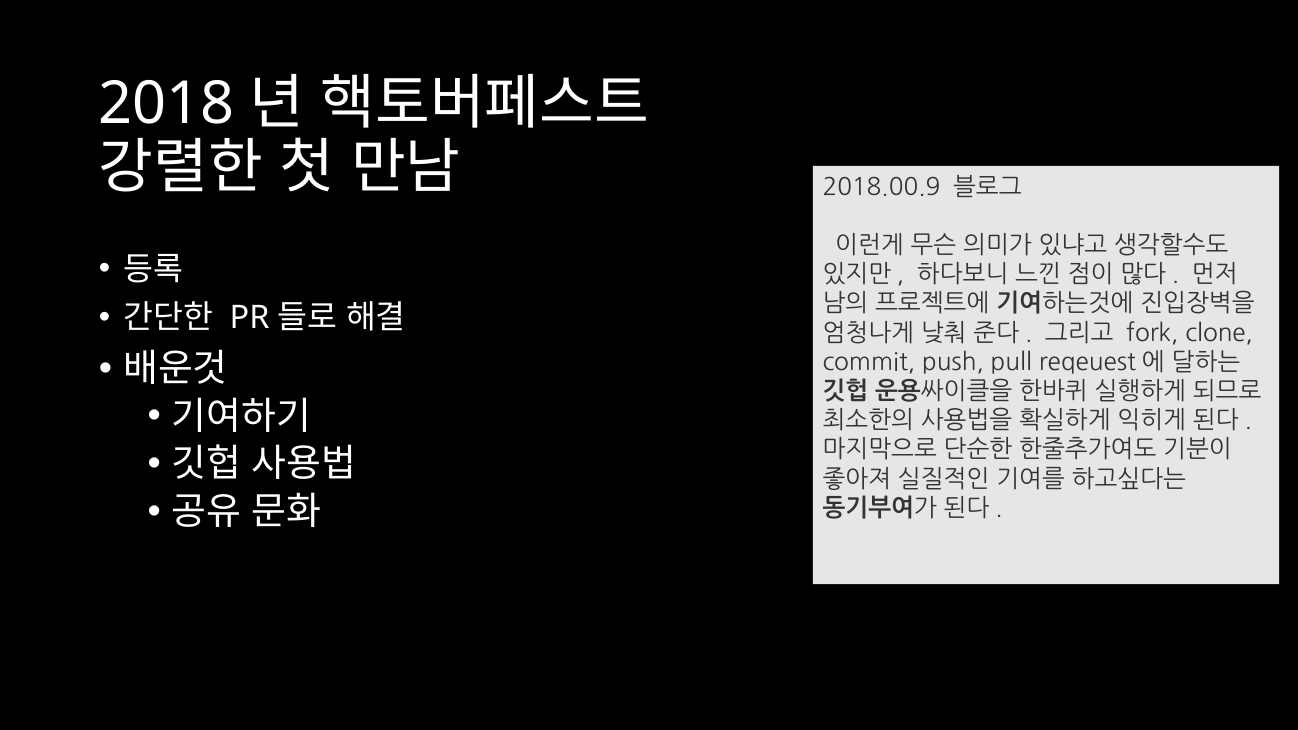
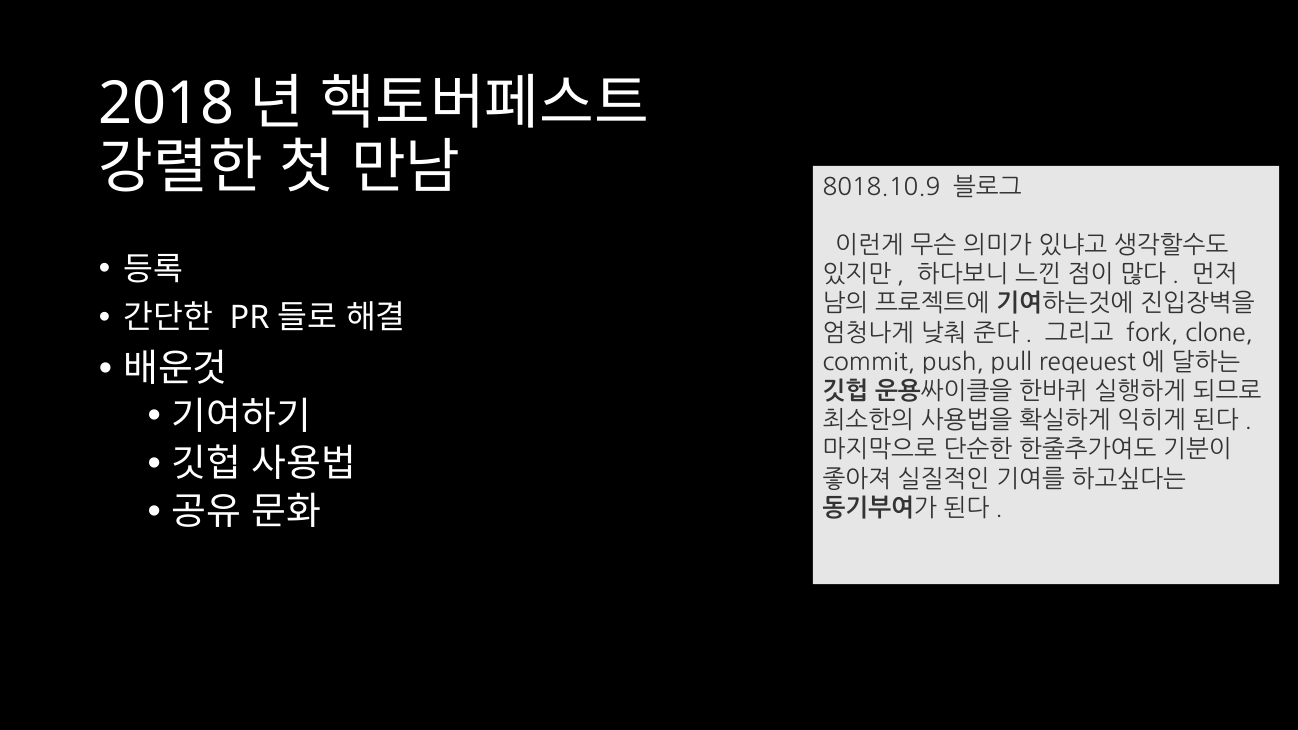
2018.00.9: 2018.00.9 -> 8018.10.9 (881, 187)
